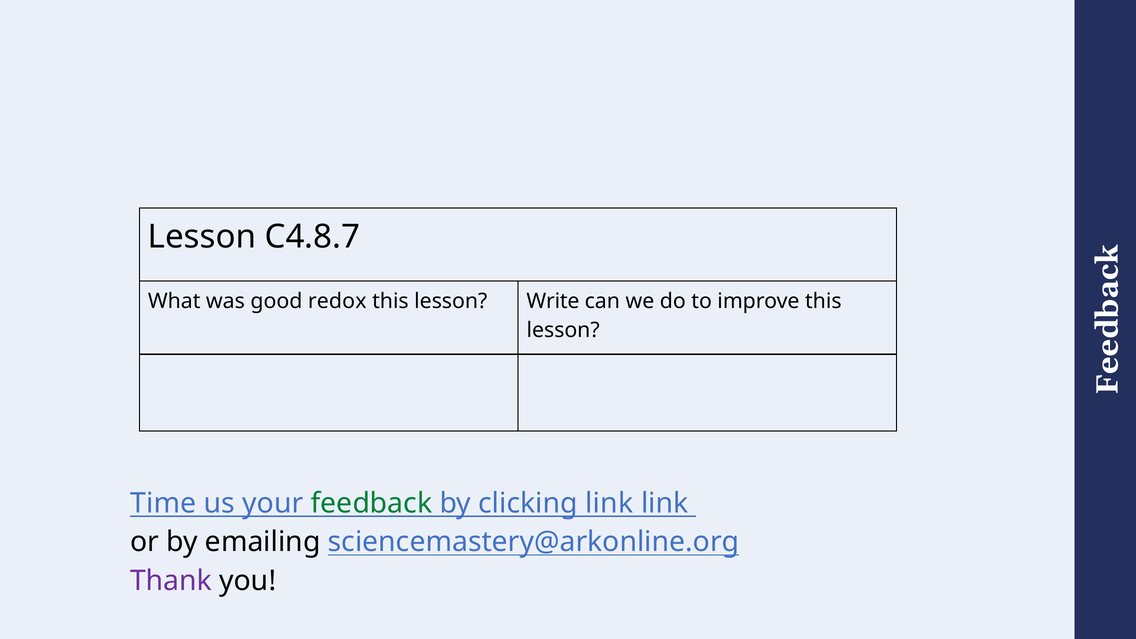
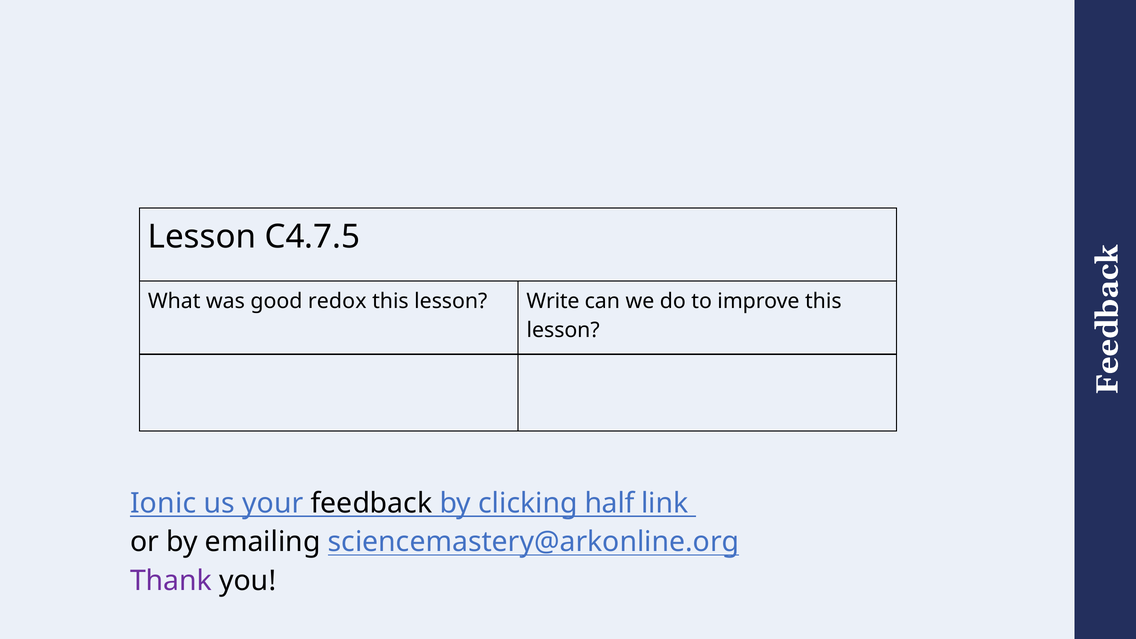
C4.8.7: C4.8.7 -> C4.7.5 (312, 237)
Time: Time -> Ionic (163, 503)
feedback colour: green -> black (371, 503)
clicking link: link -> half (610, 503)
